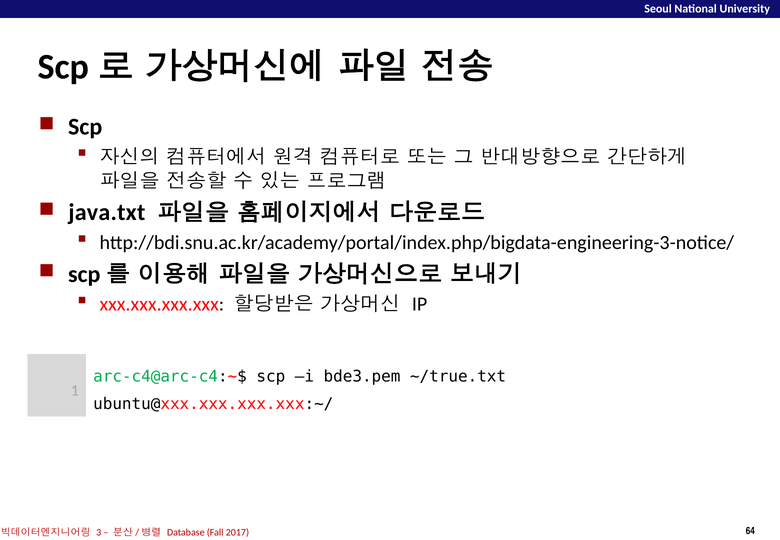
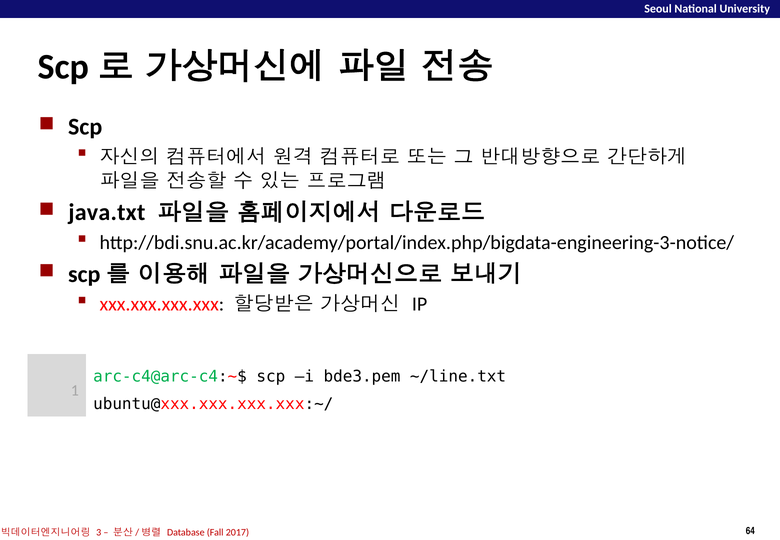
~/true.txt: ~/true.txt -> ~/line.txt (458, 376)
